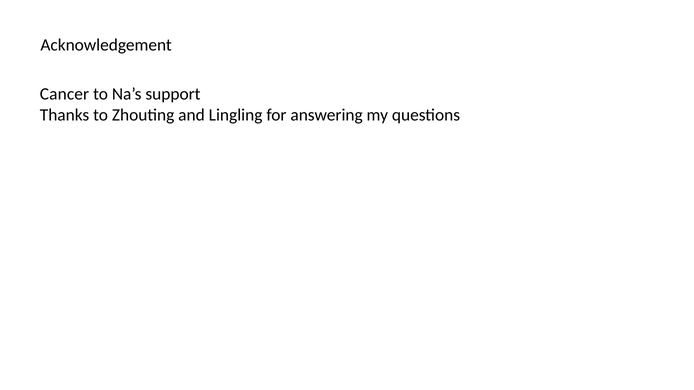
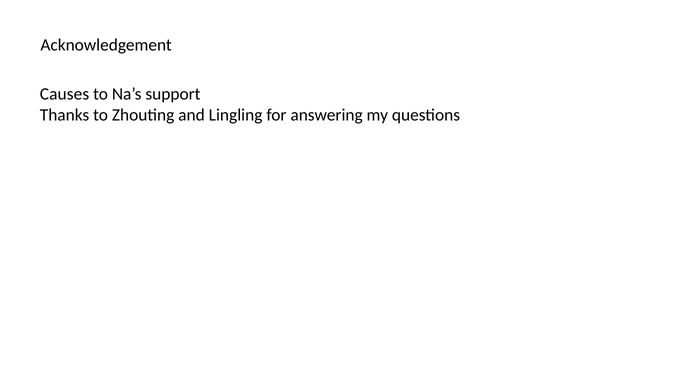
Cancer: Cancer -> Causes (65, 94)
